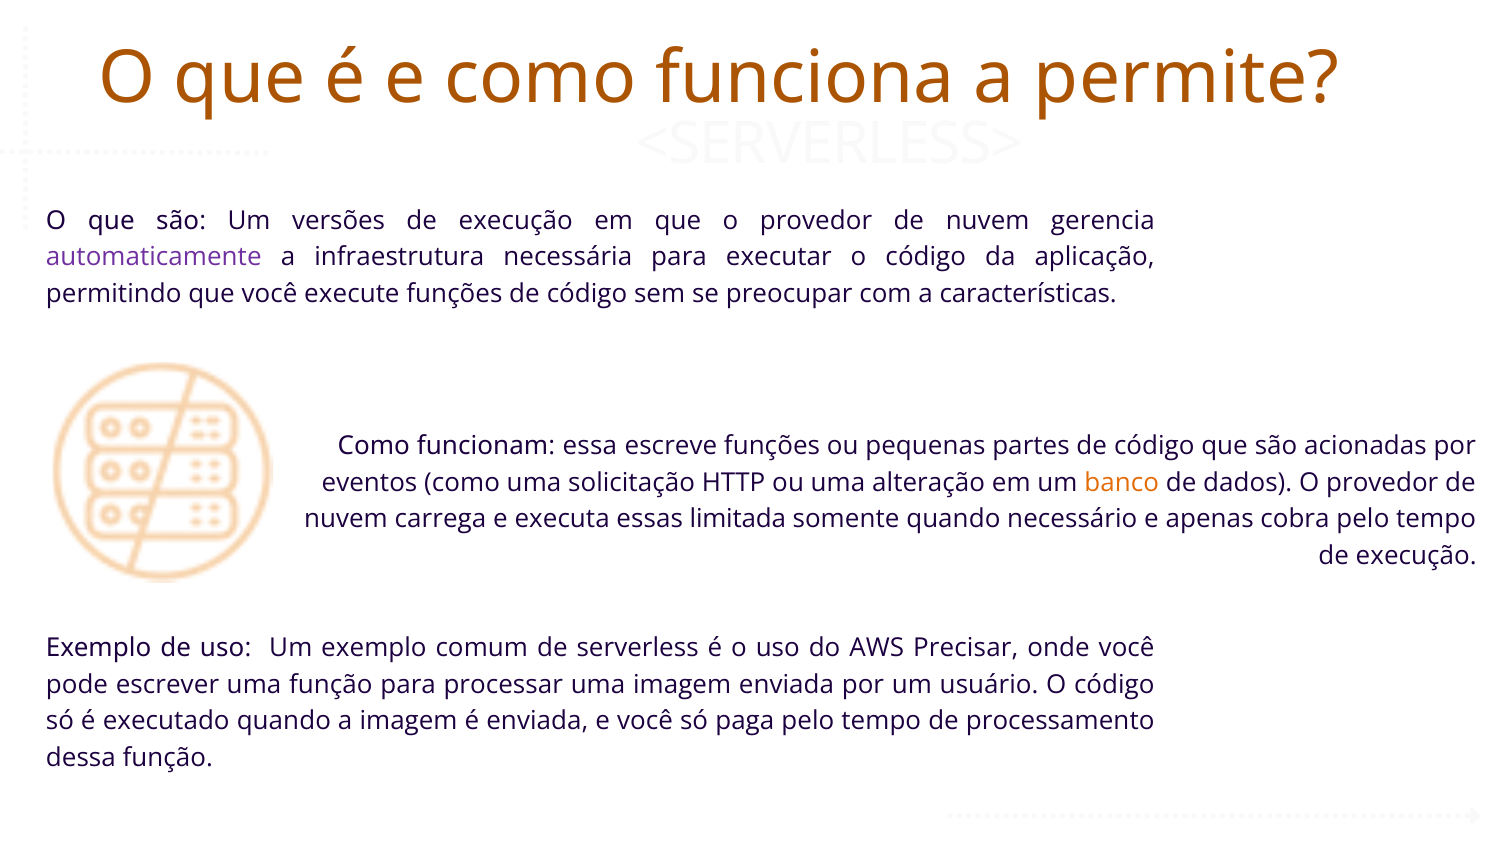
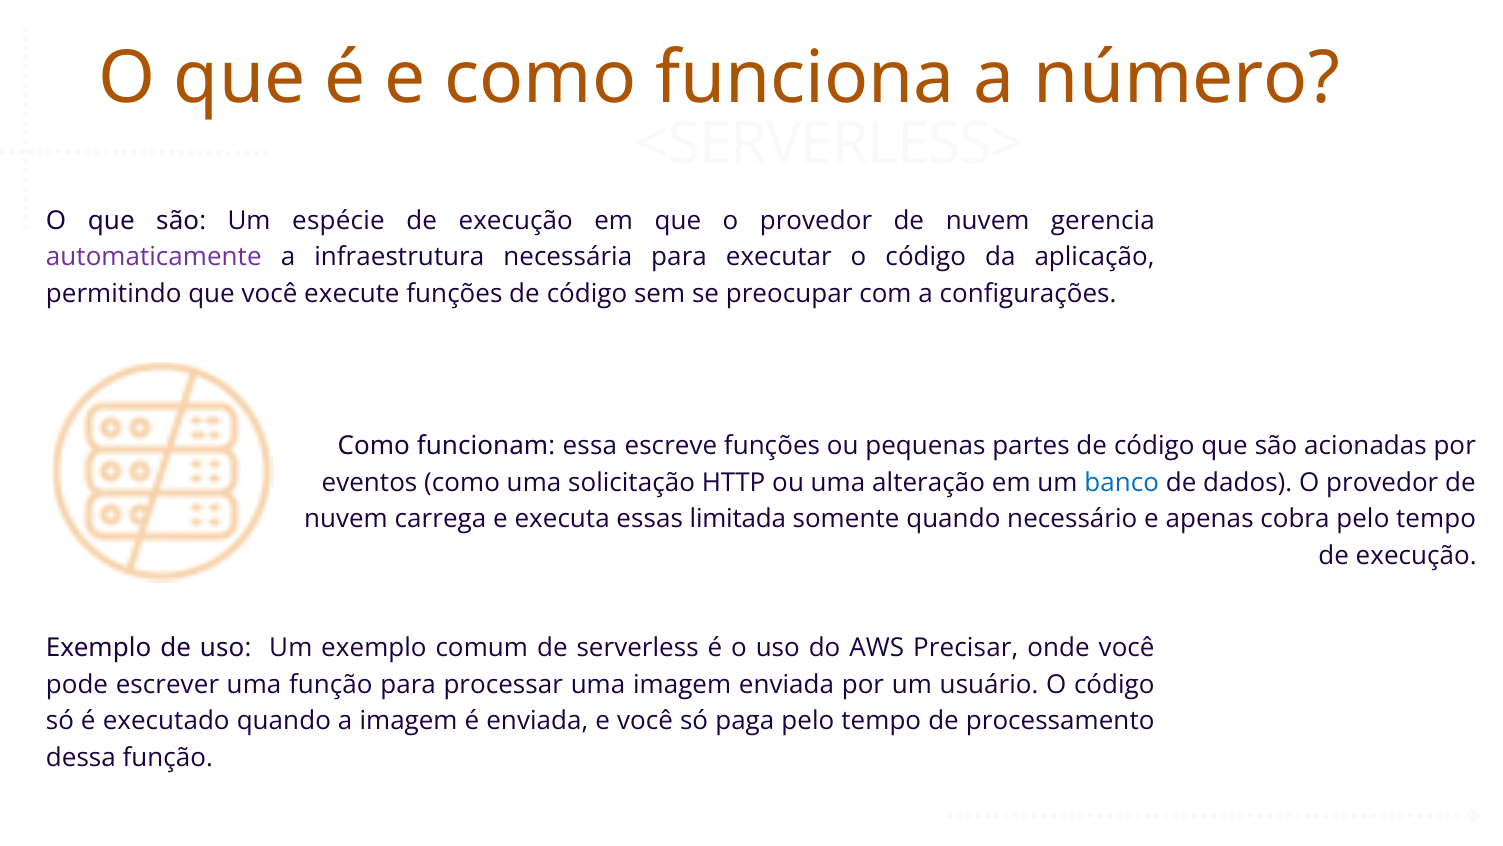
permite: permite -> número (1187, 78)
versões: versões -> espécie (338, 220)
características: características -> configurações (1028, 293)
banco colour: orange -> blue (1122, 482)
